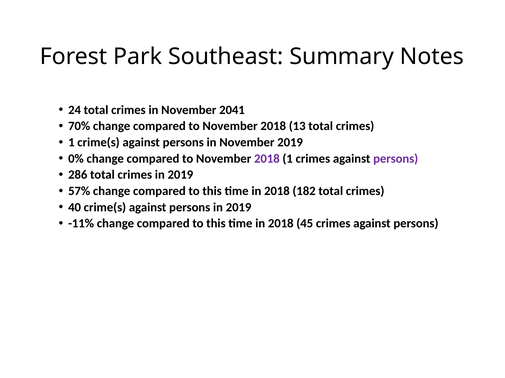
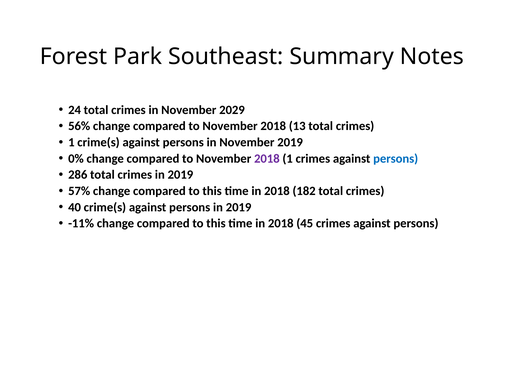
2041: 2041 -> 2029 (232, 110)
70%: 70% -> 56% (79, 126)
persons colour: purple -> blue (396, 159)
